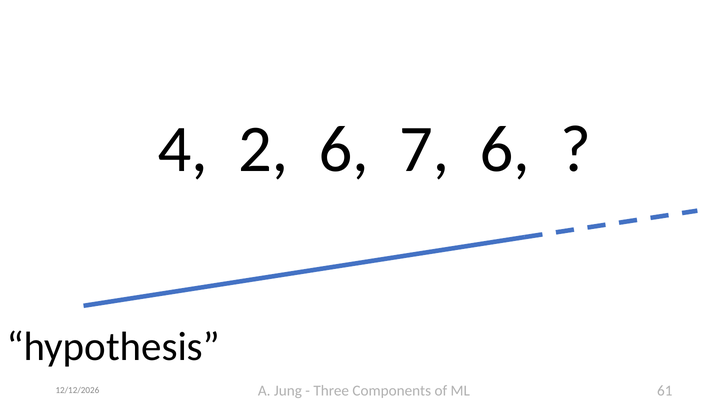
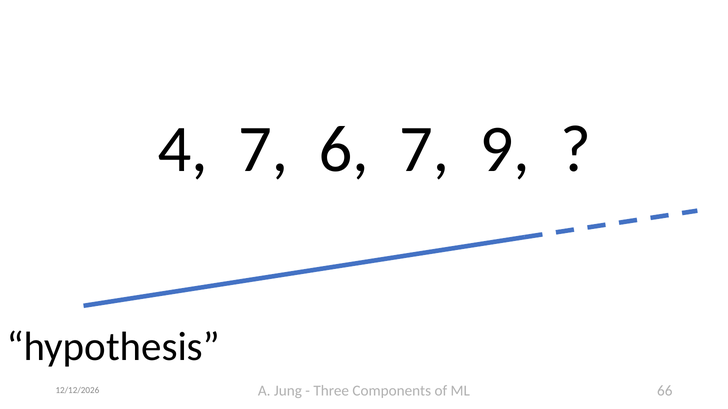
4 2: 2 -> 7 (263, 149)
7 6: 6 -> 9 (505, 149)
61: 61 -> 66 (665, 391)
